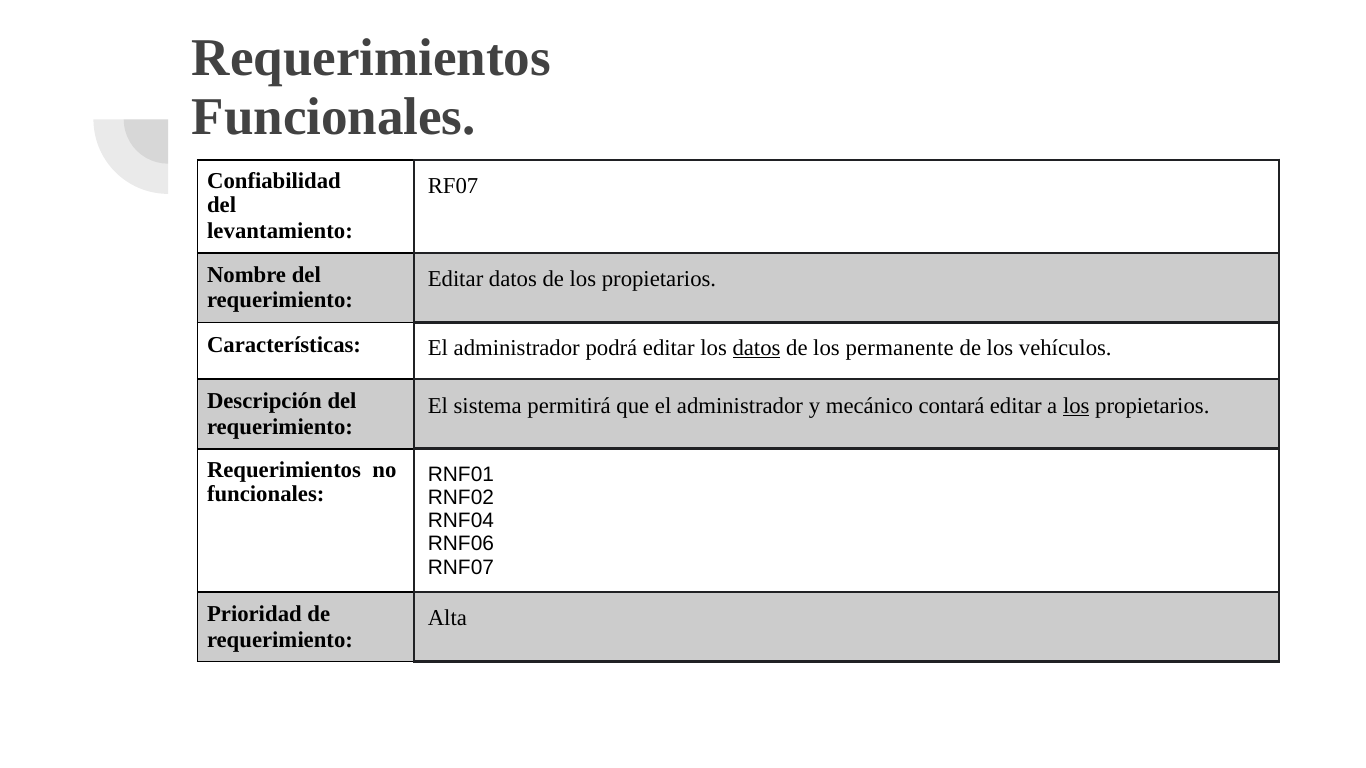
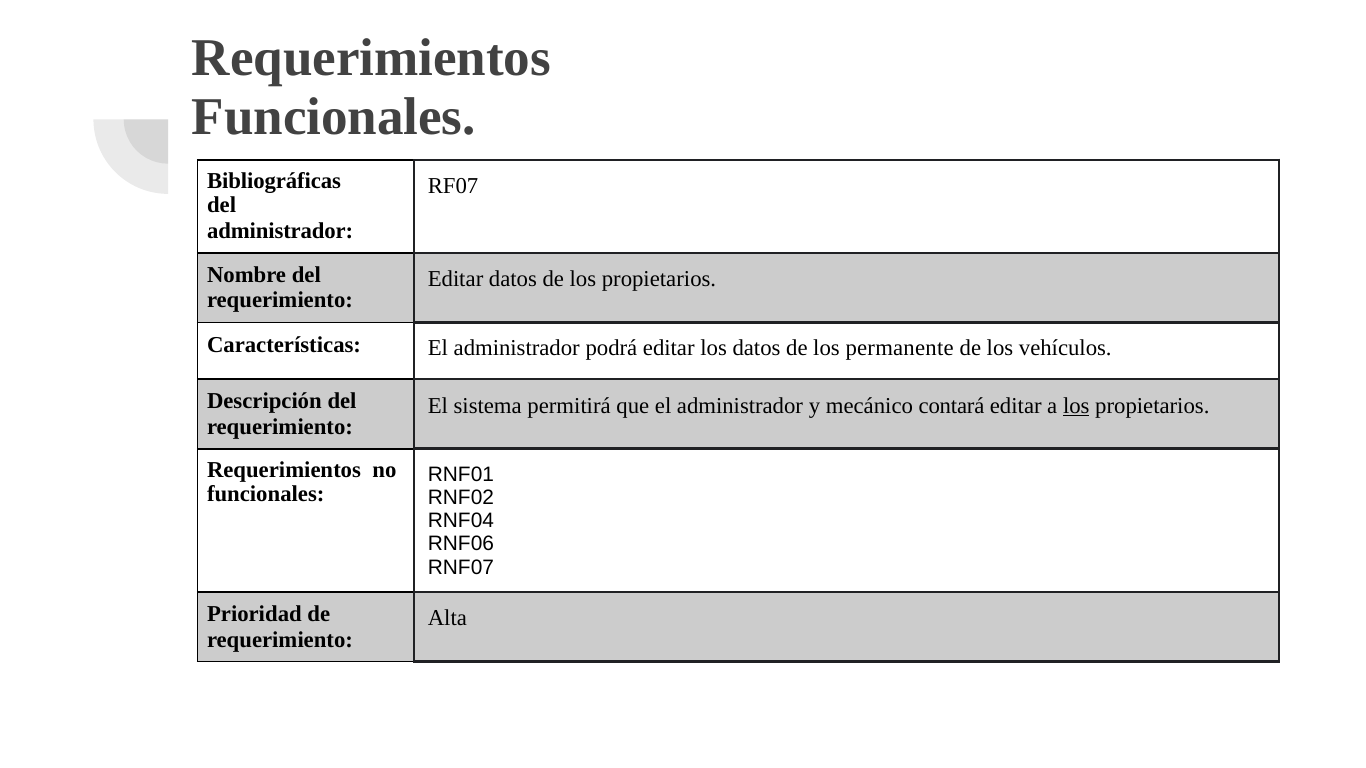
Confiabilidad: Confiabilidad -> Bibliográficas (274, 181)
levantamiento: levantamiento -> administrador (280, 231)
datos underline: present -> none (757, 348)
